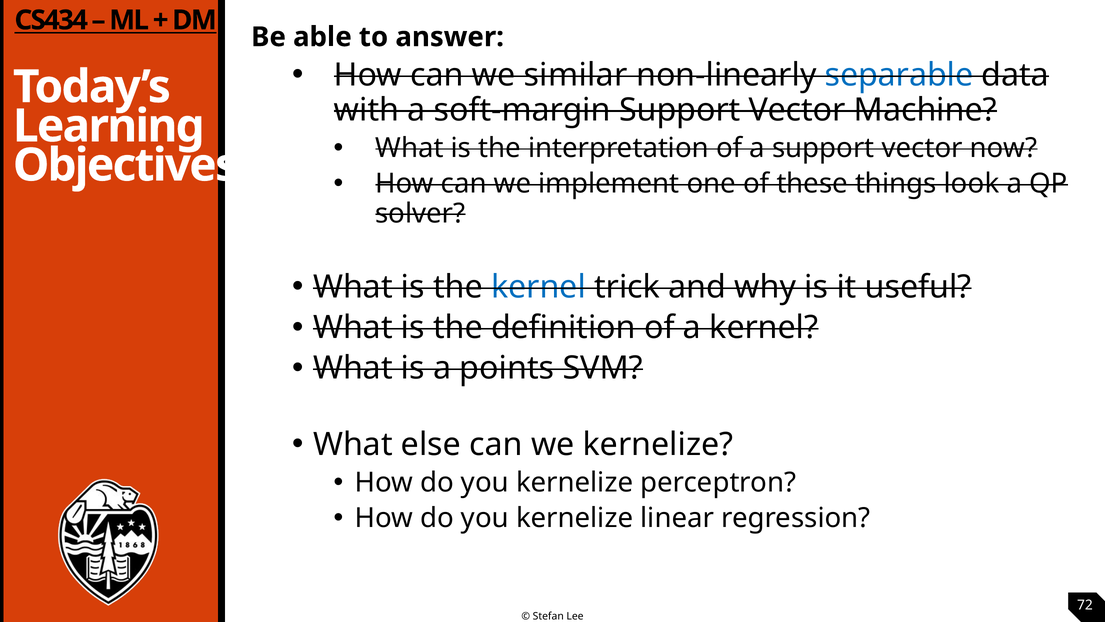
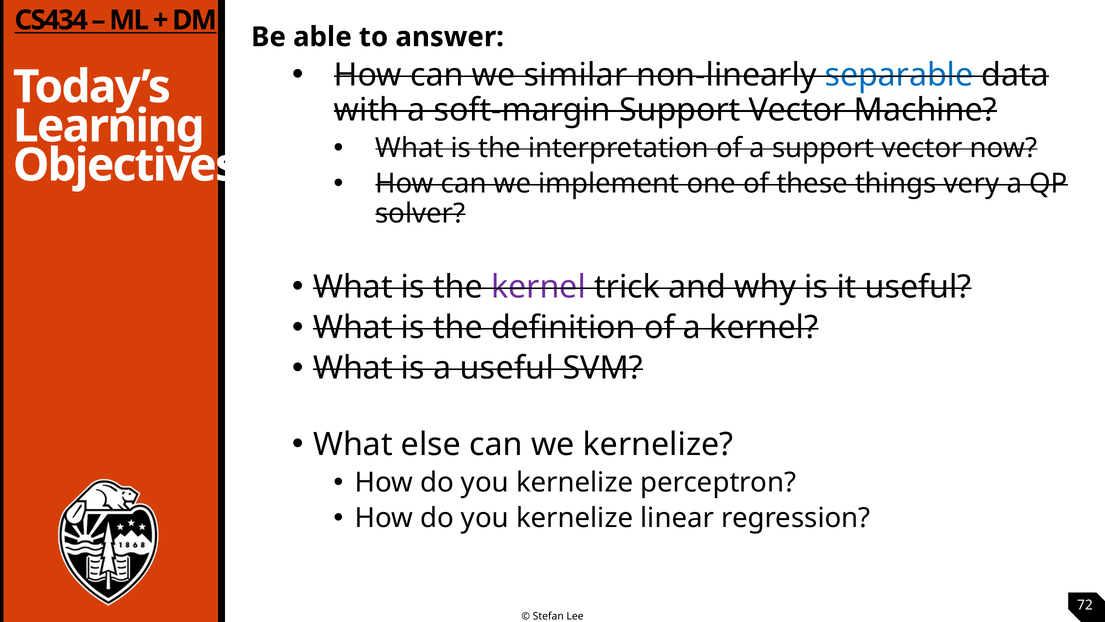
look: look -> very (972, 183)
kernel colour: blue -> purple (538, 287)
a points: points -> useful (507, 368)
